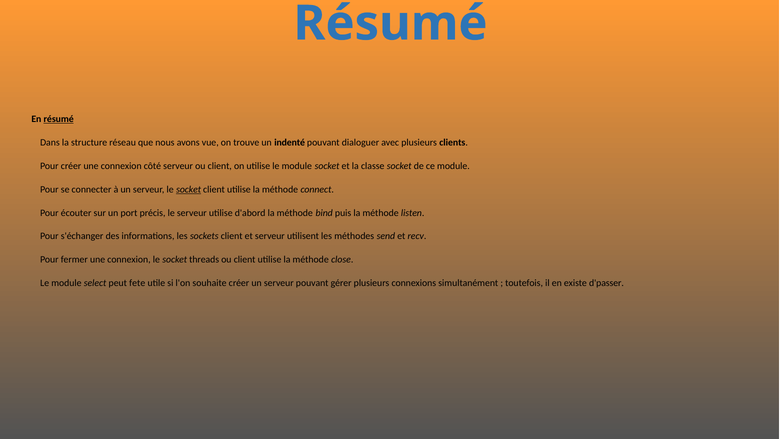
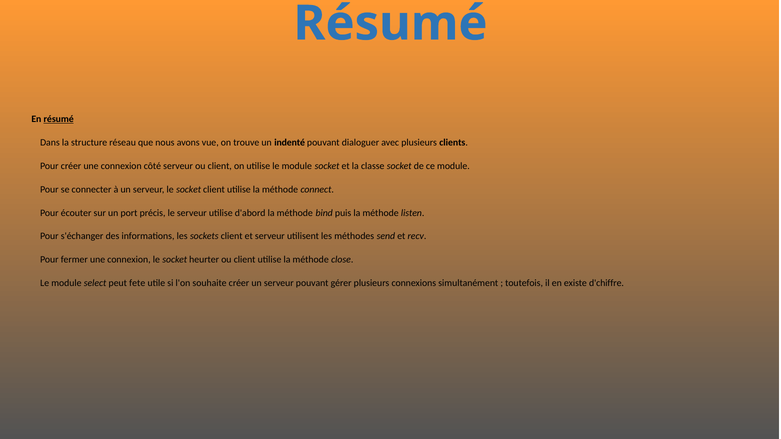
socket underline: present -> none (189, 190)
threads: threads -> heurter (204, 260)
d'passer: d'passer -> d'chiffre (606, 283)
